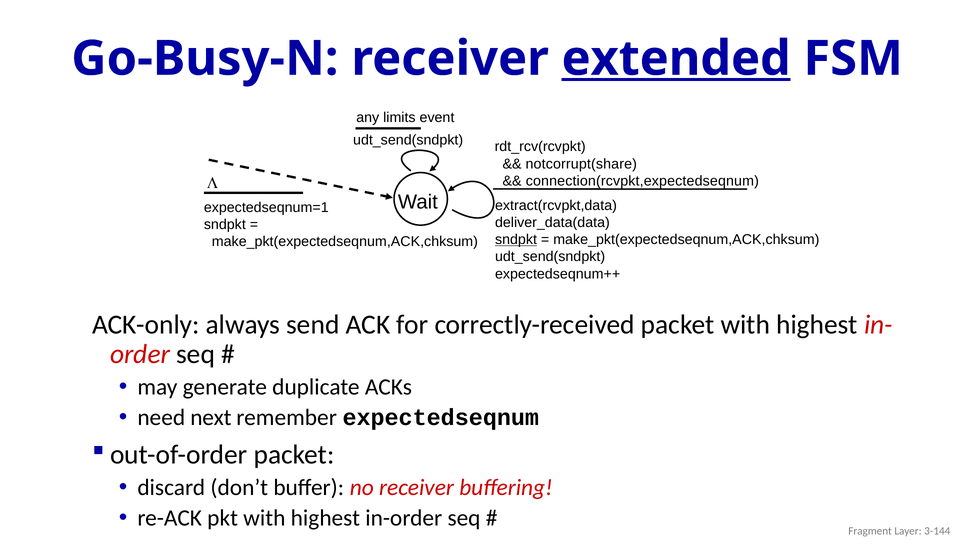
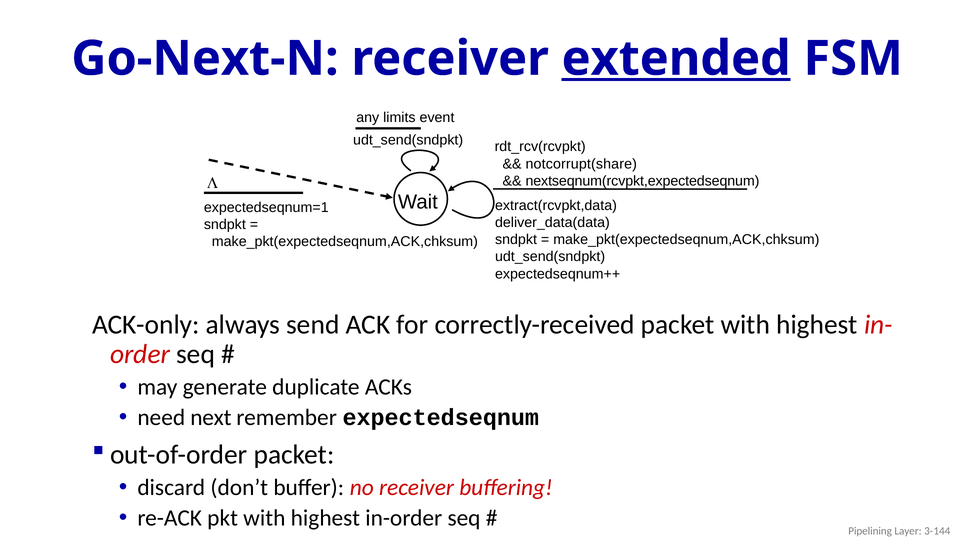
Go-Busy-N: Go-Busy-N -> Go-Next-N (205, 59)
connection(rcvpkt,expectedseqnum: connection(rcvpkt,expectedseqnum -> nextseqnum(rcvpkt,expectedseqnum (642, 181)
sndpkt underline: present -> none (516, 240)
Fragment: Fragment -> Pipelining (870, 531)
